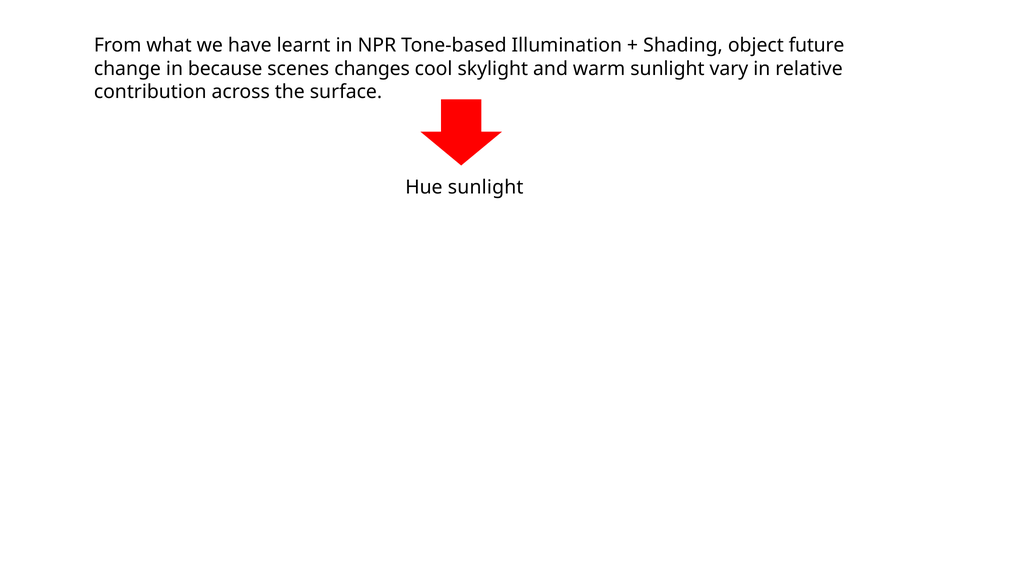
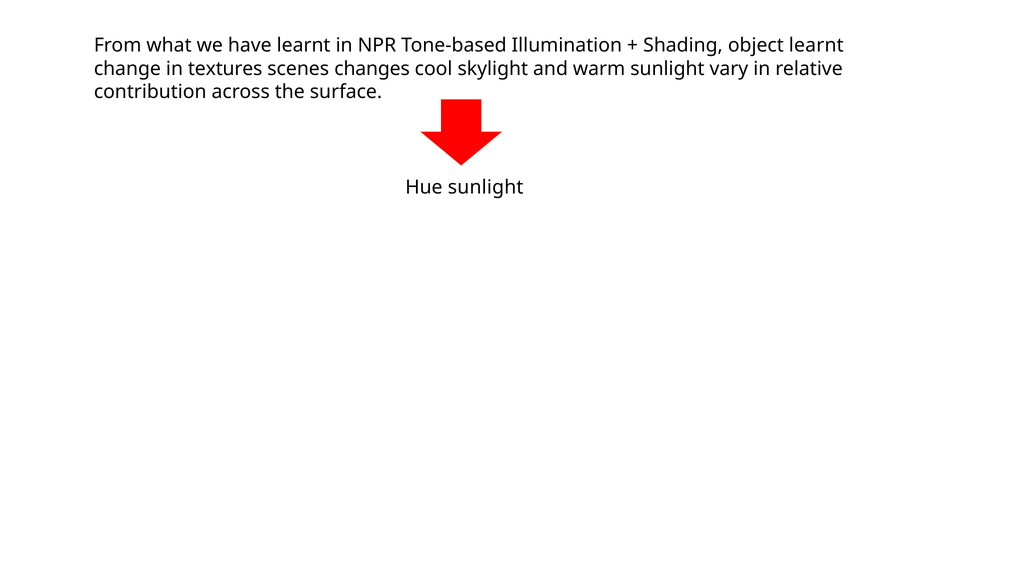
object future: future -> learnt (816, 45)
because: because -> textures (225, 69)
